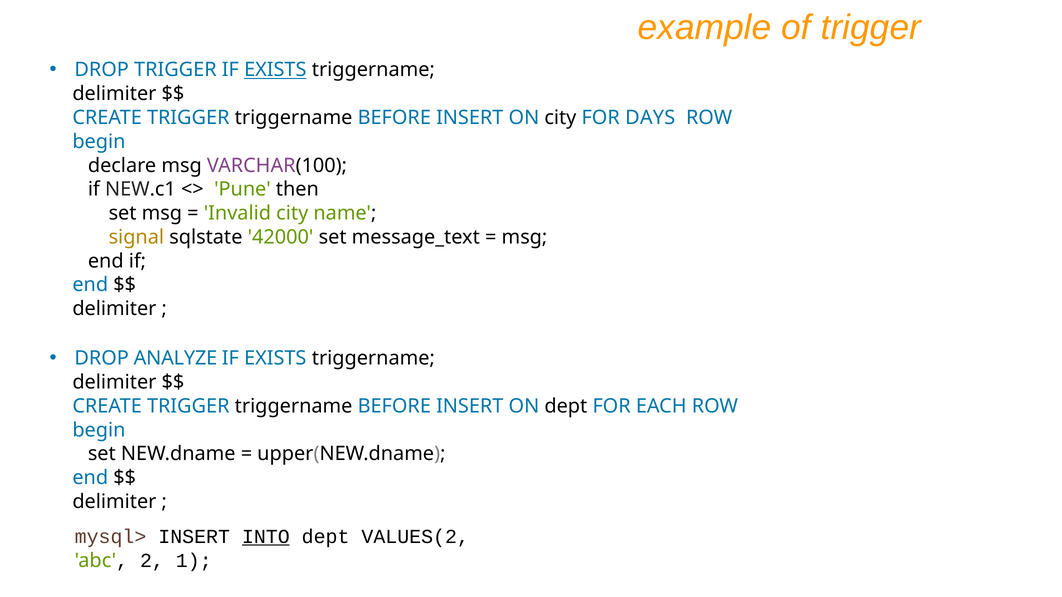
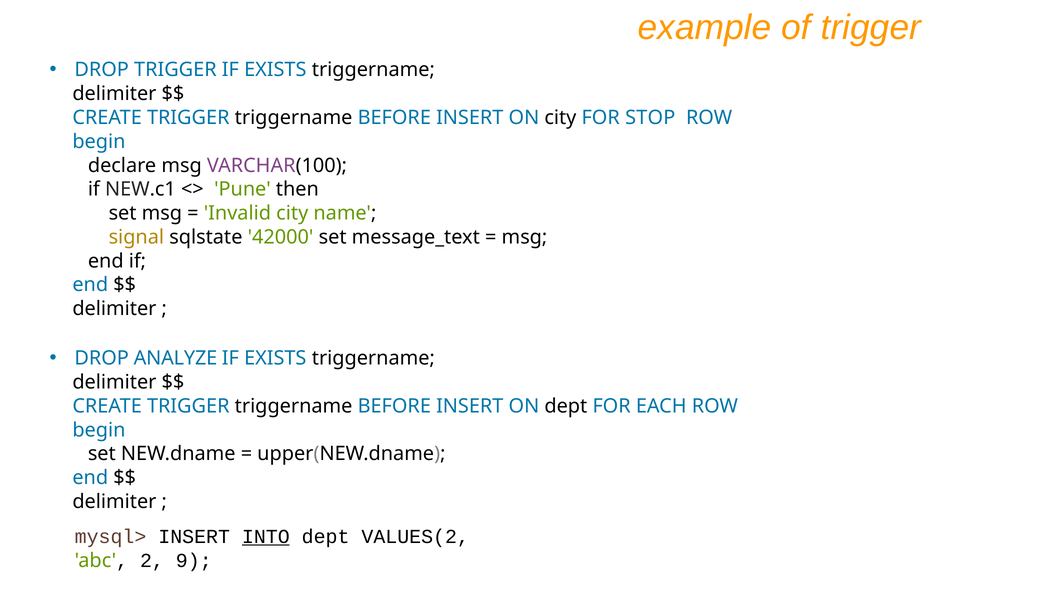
EXISTS underline: present -> none (275, 70)
DAYS: DAYS -> STOP (650, 118)
1: 1 -> 9 (194, 561)
